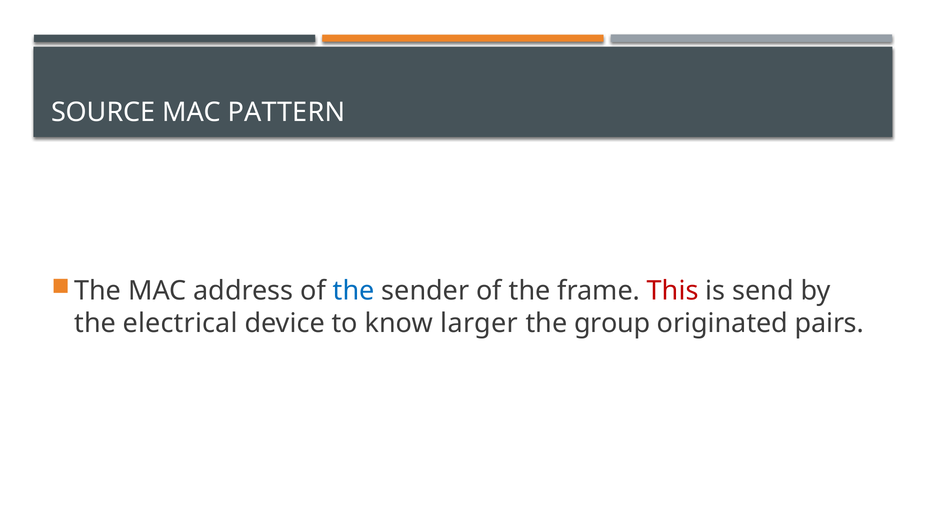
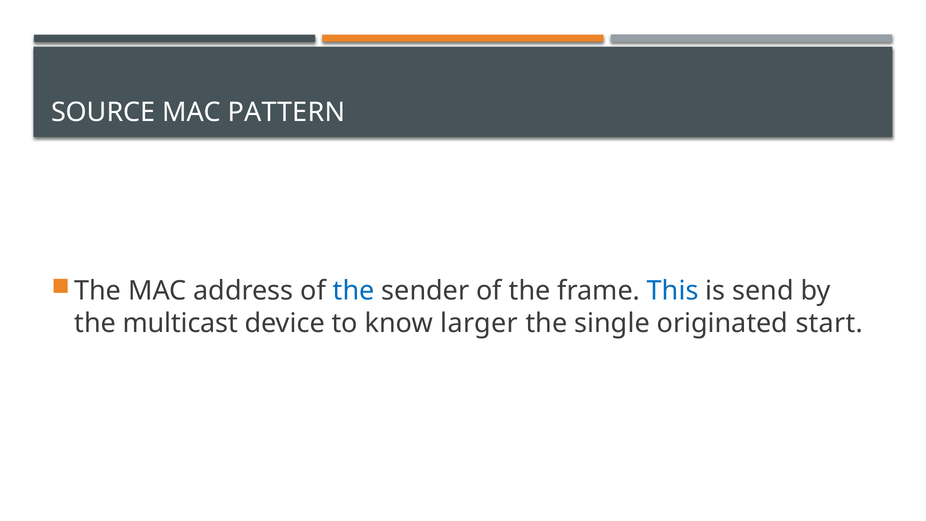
This colour: red -> blue (673, 291)
electrical: electrical -> multicast (180, 323)
group: group -> single (612, 323)
pairs: pairs -> start (829, 323)
